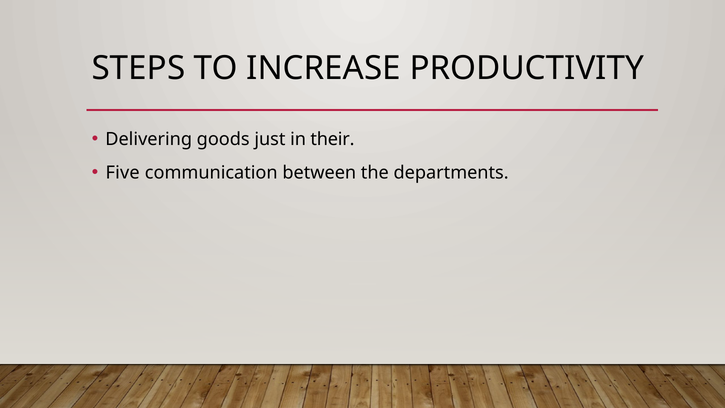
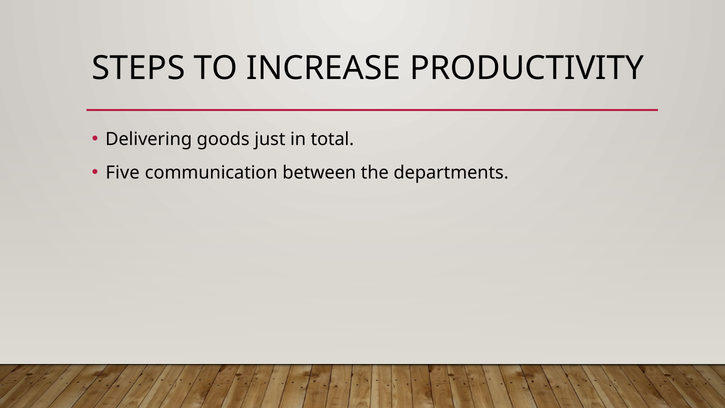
their: their -> total (332, 139)
